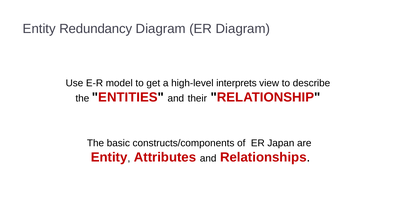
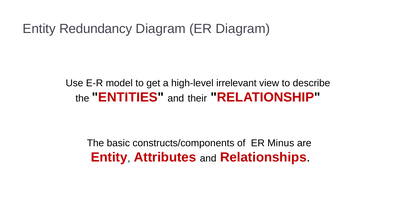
interprets: interprets -> irrelevant (236, 83)
Japan: Japan -> Minus (281, 143)
